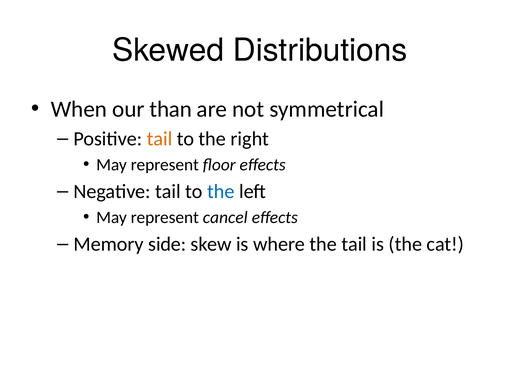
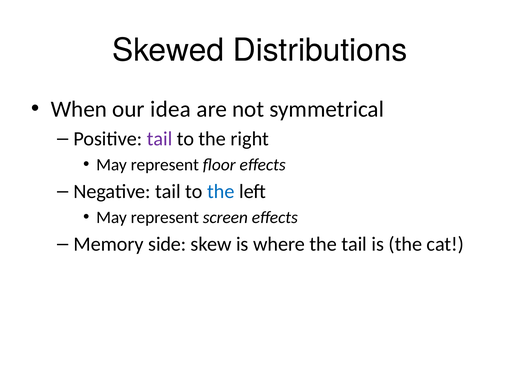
than: than -> idea (171, 109)
tail colour: orange -> purple (160, 139)
cancel: cancel -> screen (225, 217)
